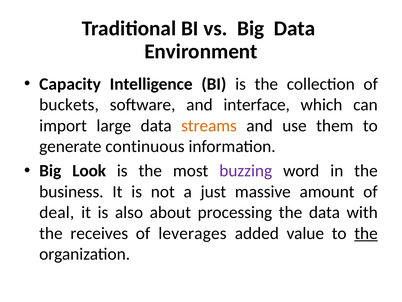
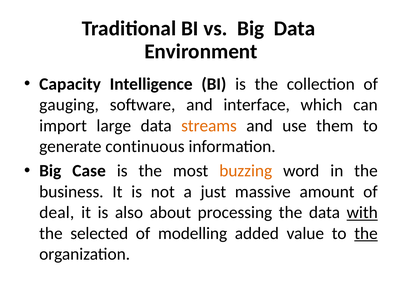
buckets: buckets -> gauging (69, 105)
Look: Look -> Case (89, 171)
buzzing colour: purple -> orange (246, 171)
with underline: none -> present (362, 212)
receives: receives -> selected (99, 233)
leverages: leverages -> modelling (193, 233)
